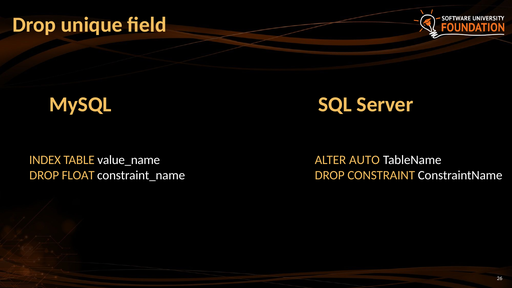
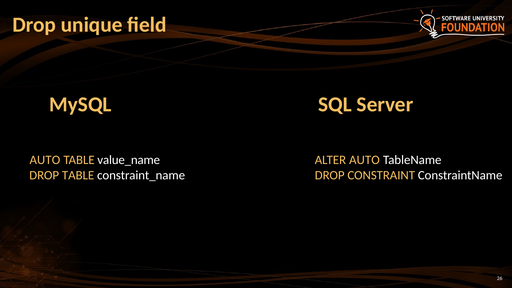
INDEX: INDEX -> AUTO (45, 160)
DROP FLOAT: FLOAT -> TABLE (78, 175)
